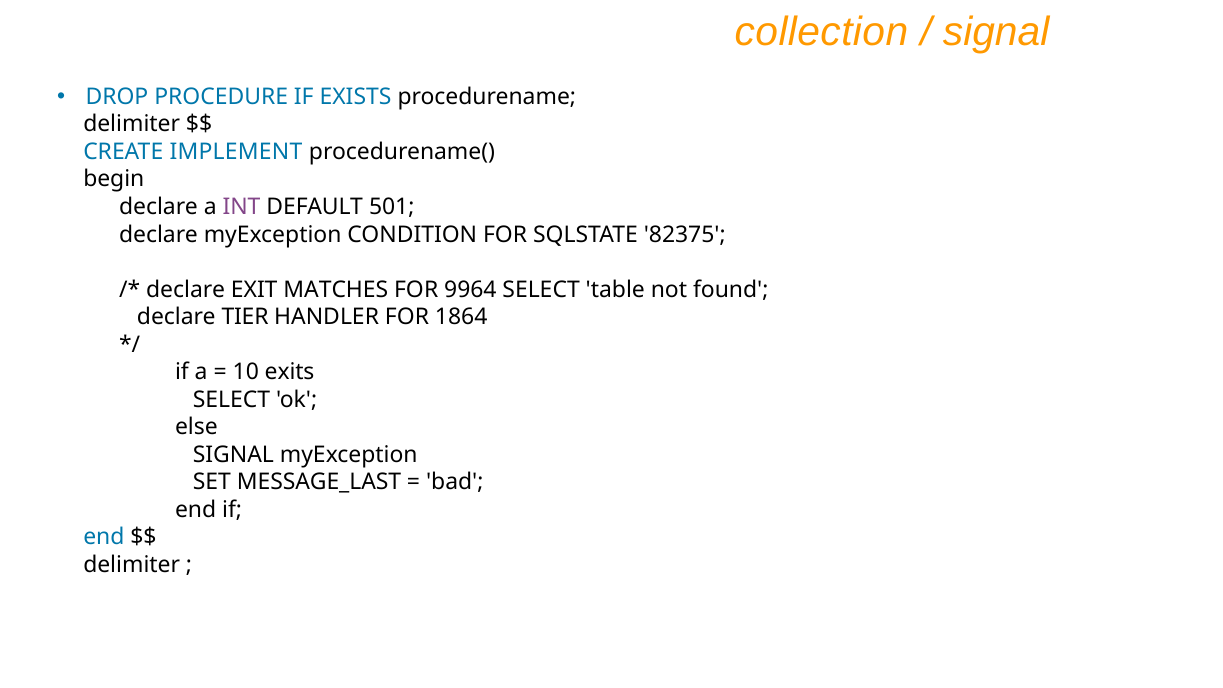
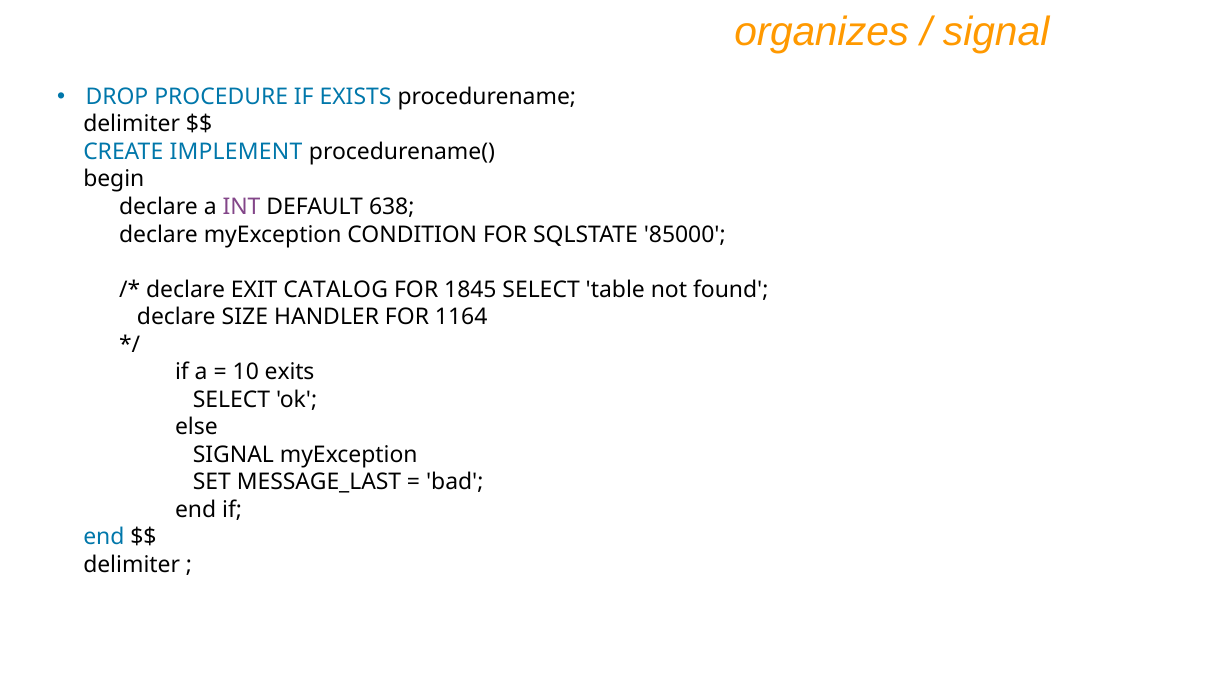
collection: collection -> organizes (822, 32)
501: 501 -> 638 (392, 207)
82375: 82375 -> 85000 (685, 234)
MATCHES: MATCHES -> CATALOG (336, 289)
9964: 9964 -> 1845 (470, 289)
TIER: TIER -> SIZE (245, 317)
1864: 1864 -> 1164 (461, 317)
